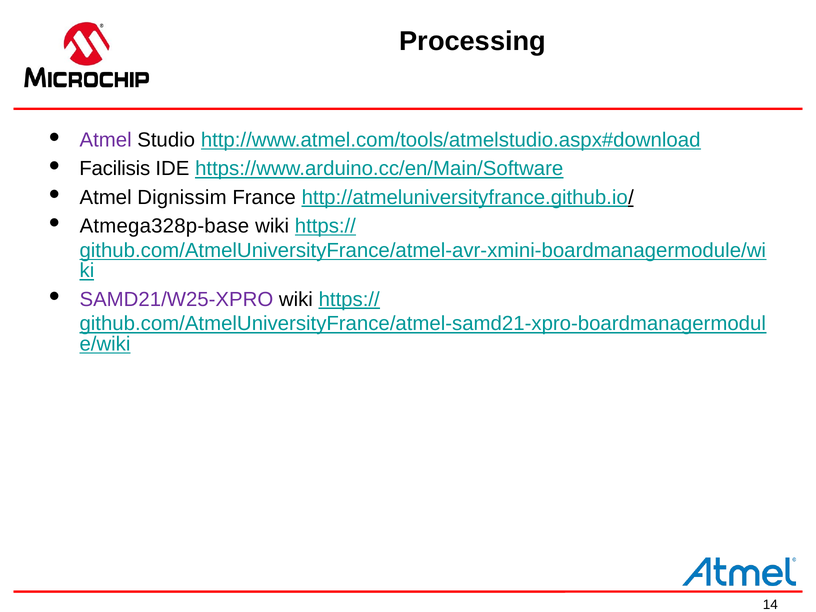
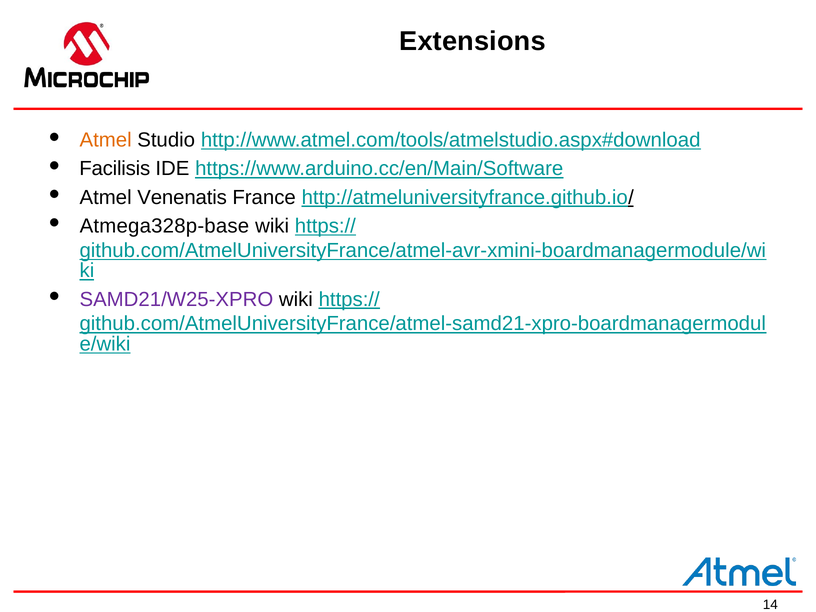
Processing: Processing -> Extensions (473, 41)
Atmel colour: purple -> orange (106, 140)
Dignissim: Dignissim -> Venenatis (182, 197)
